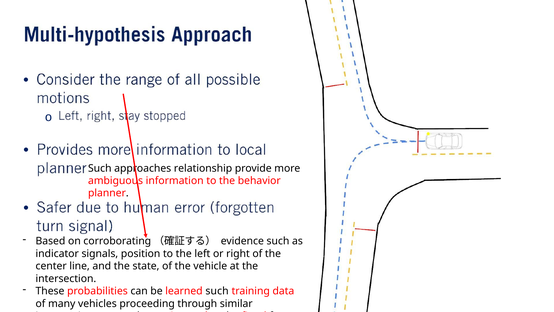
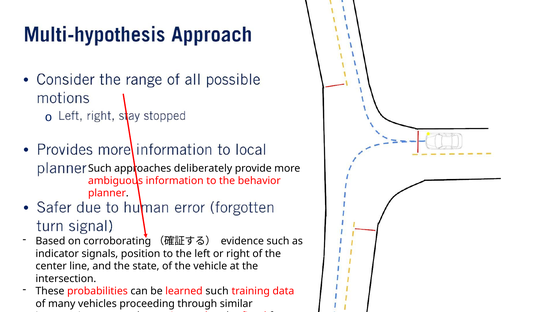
relationship: relationship -> deliberately (203, 168)
